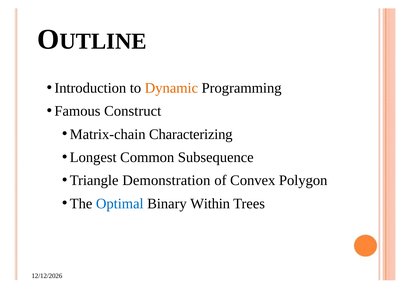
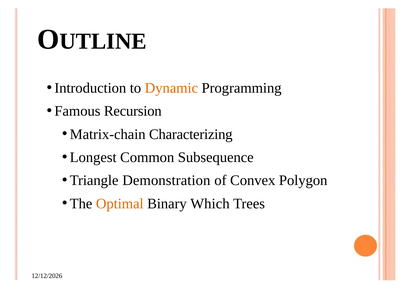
Construct: Construct -> Recursion (133, 111)
Optimal colour: blue -> orange (120, 203)
Within: Within -> Which (210, 203)
